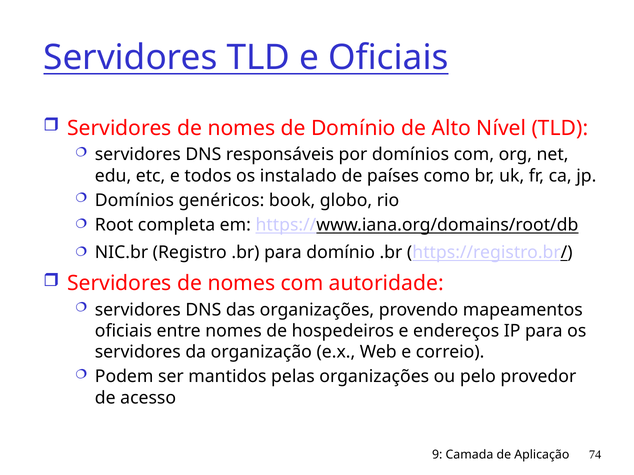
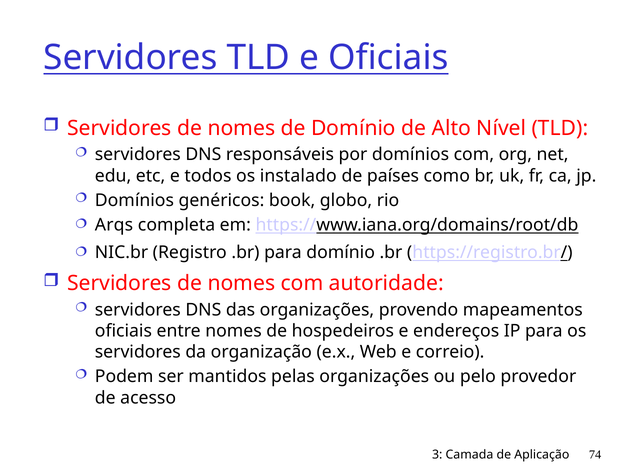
Root: Root -> Arqs (114, 225)
9: 9 -> 3 (437, 455)
